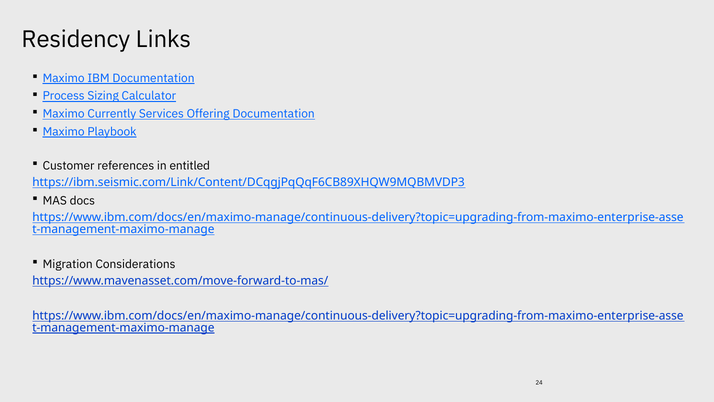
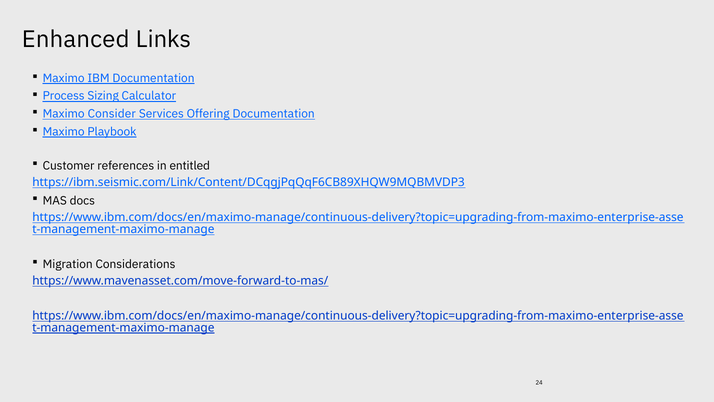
Residency: Residency -> Enhanced (76, 40)
Currently: Currently -> Consider (112, 114)
